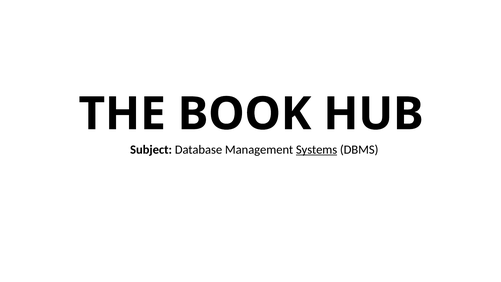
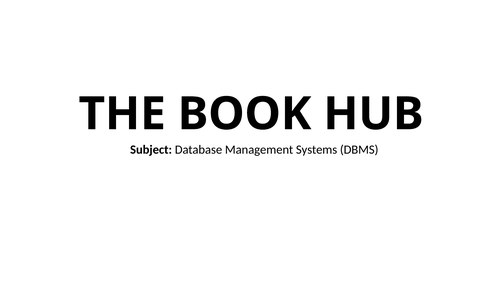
Systems underline: present -> none (317, 150)
